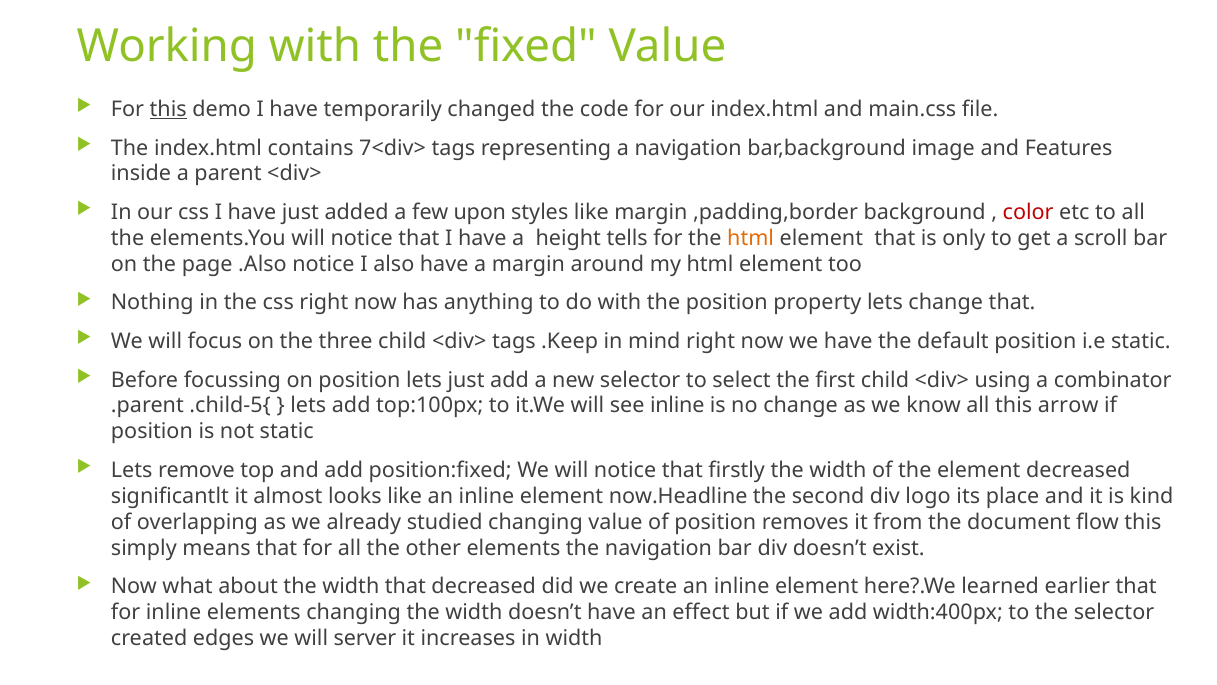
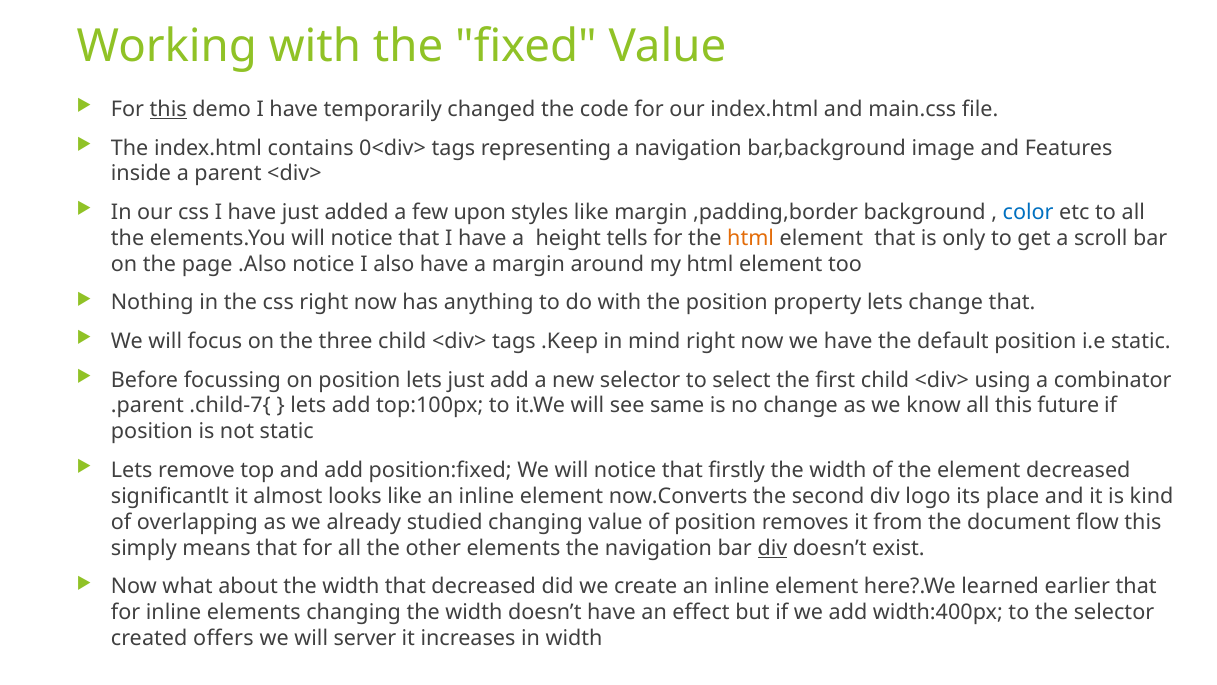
7<div>: 7<div> -> 0<div> (393, 148)
color colour: red -> blue (1028, 212)
.child-5{: .child-5{ -> .child-7{ (230, 406)
see inline: inline -> same (677, 406)
arrow: arrow -> future (1068, 406)
now.Headline: now.Headline -> now.Converts (678, 496)
div underline: none -> present (772, 548)
edges: edges -> offers (223, 638)
